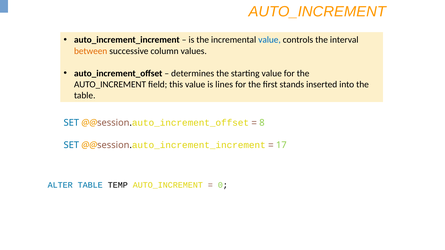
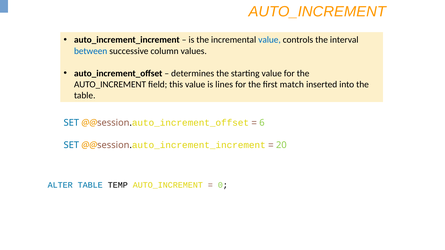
between colour: orange -> blue (91, 51)
stands: stands -> match (292, 85)
8: 8 -> 6 (262, 123)
17: 17 -> 20 (281, 145)
